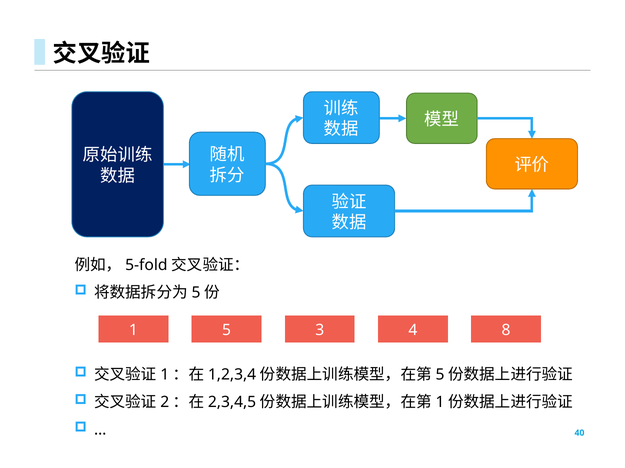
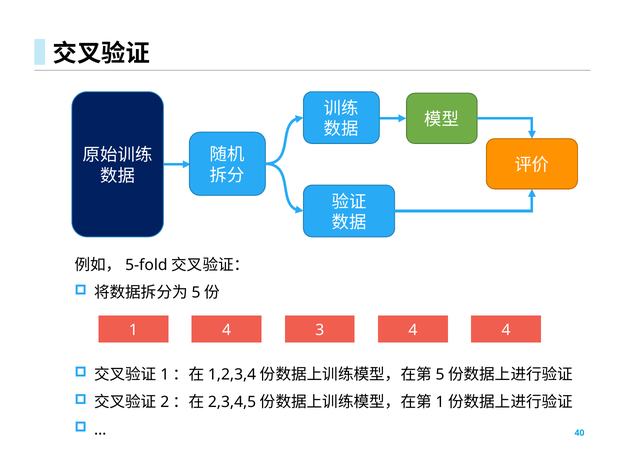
1 5: 5 -> 4 (227, 331)
4 8: 8 -> 4 (506, 331)
